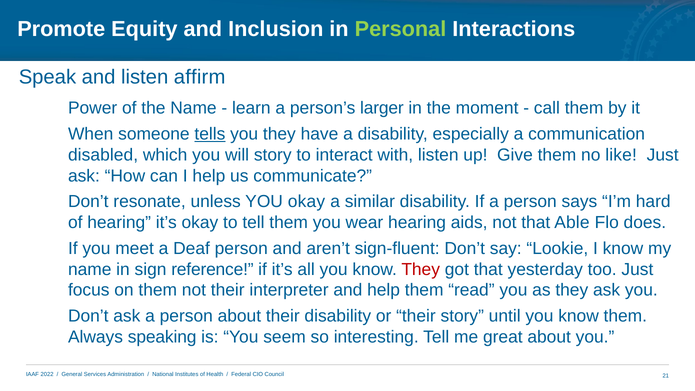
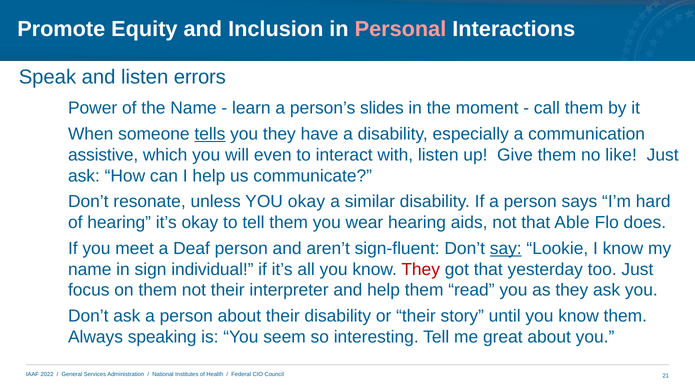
Personal colour: light green -> pink (400, 29)
affirm: affirm -> errors (200, 77)
larger: larger -> slides (382, 108)
disabled: disabled -> assistive (103, 155)
will story: story -> even (273, 155)
say underline: none -> present (506, 248)
reference: reference -> individual (212, 269)
